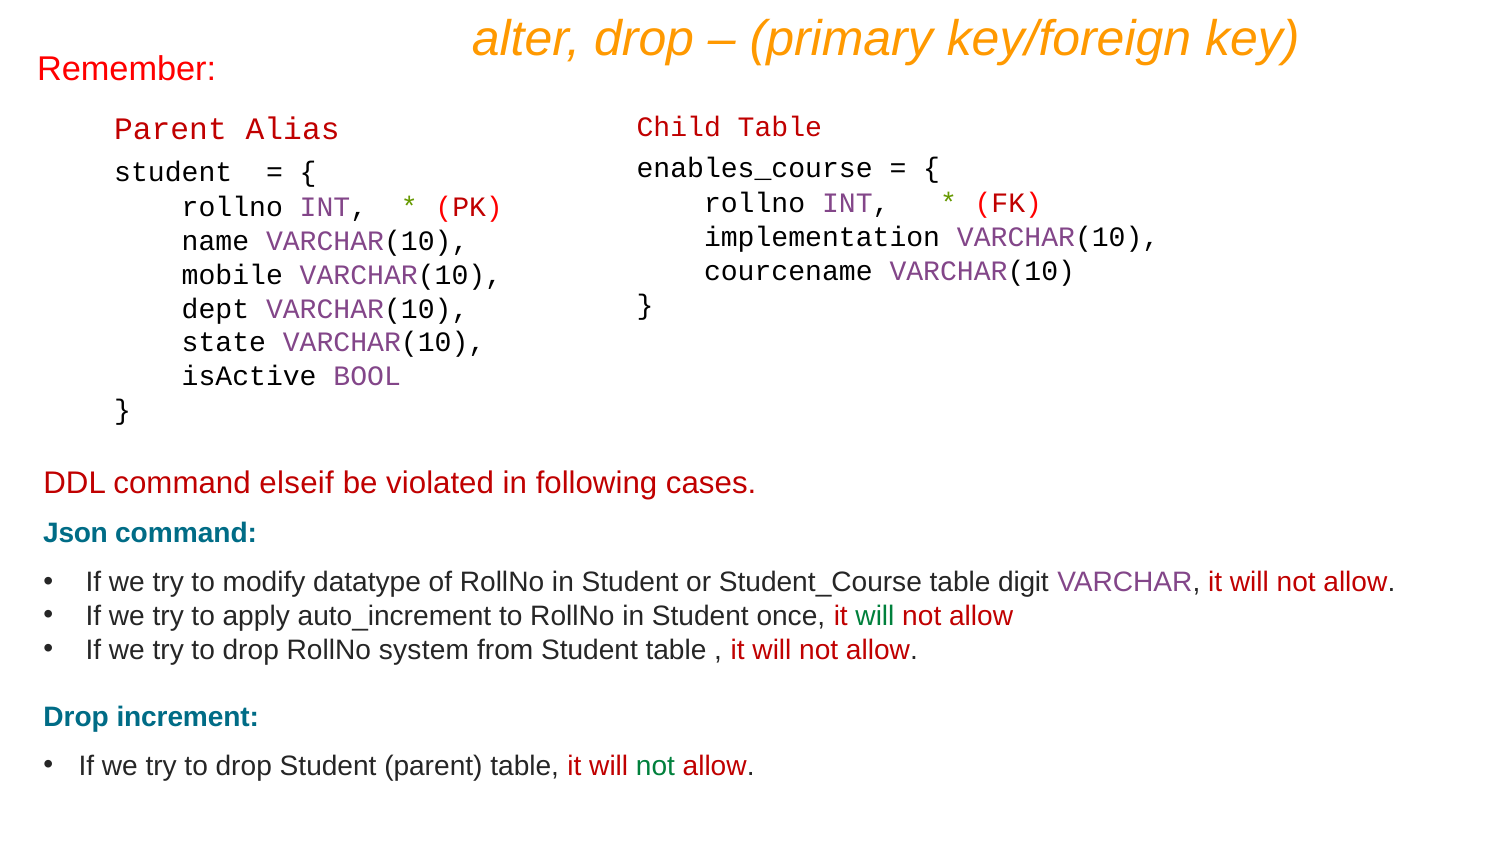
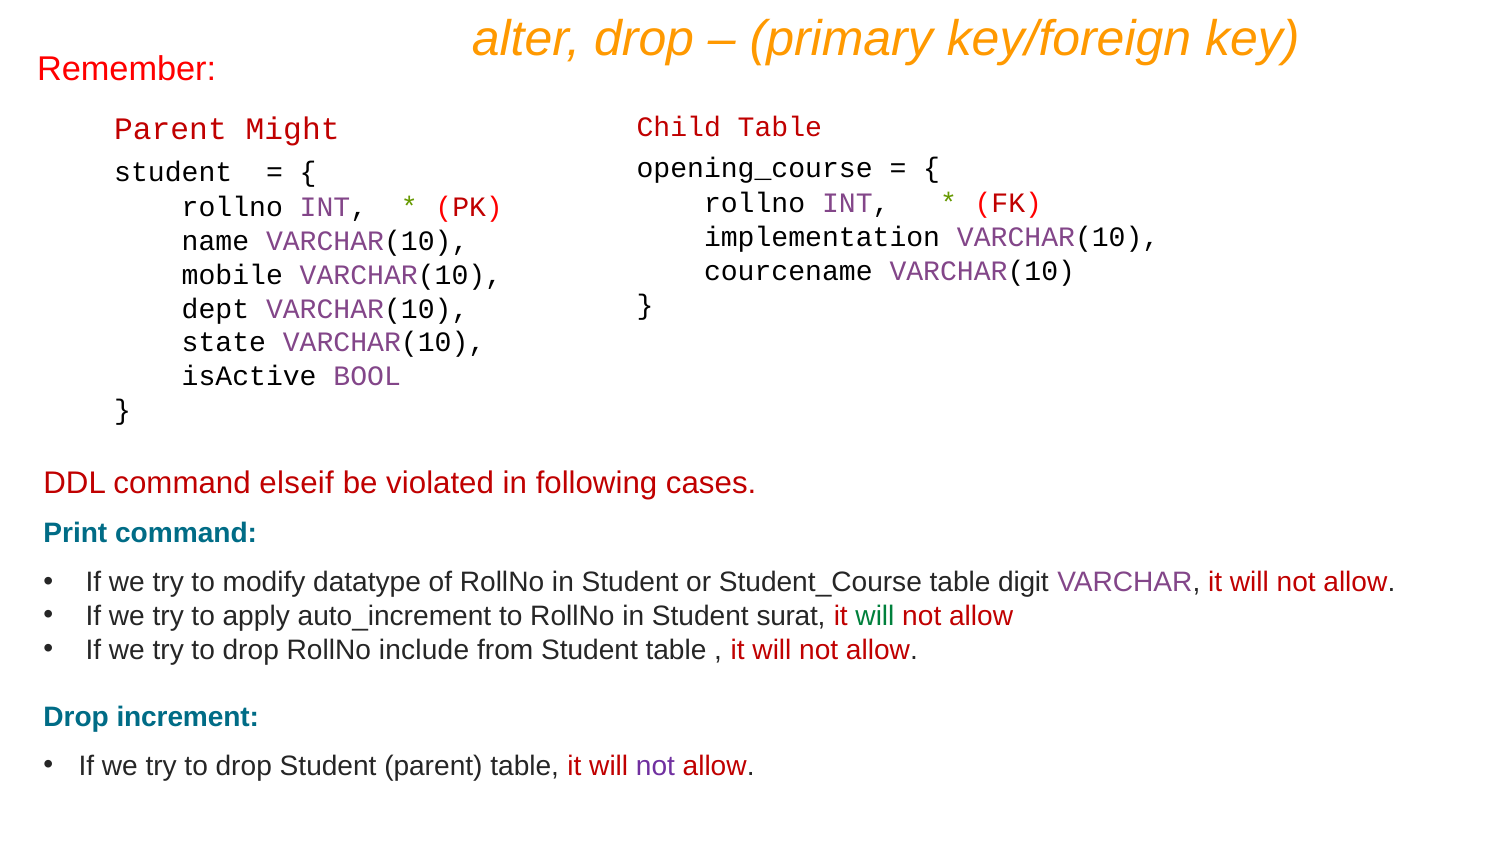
Alias: Alias -> Might (293, 129)
enables_course: enables_course -> opening_course (755, 168)
Json: Json -> Print (75, 534)
once: once -> surat (791, 616)
system: system -> include (424, 650)
not colour: green -> purple (655, 766)
